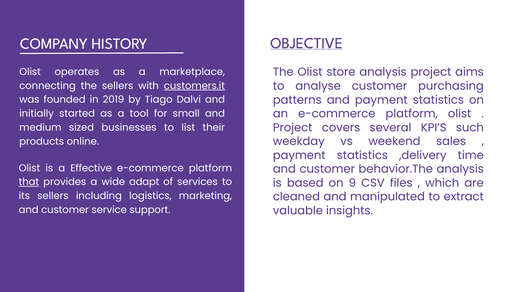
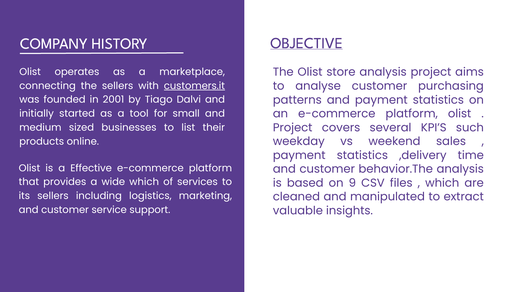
2019: 2019 -> 2001 (113, 100)
that underline: present -> none (29, 182)
wide adapt: adapt -> which (144, 182)
